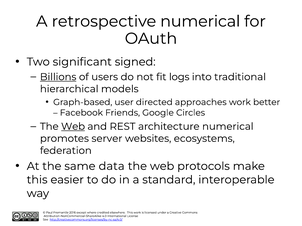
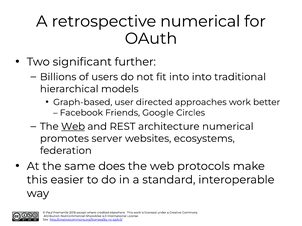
signed: signed -> further (135, 62)
Billions underline: present -> none (58, 77)
fit logs: logs -> into (179, 77)
data: data -> does (112, 166)
